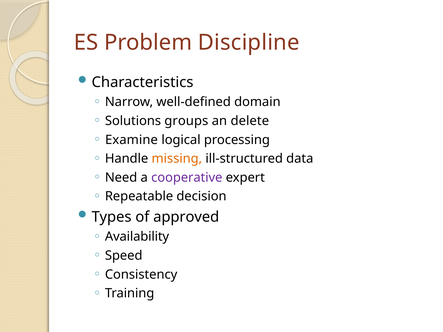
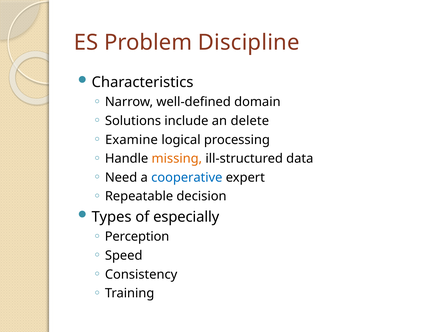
groups: groups -> include (186, 121)
cooperative colour: purple -> blue (187, 178)
approved: approved -> especially (186, 217)
Availability: Availability -> Perception (137, 237)
